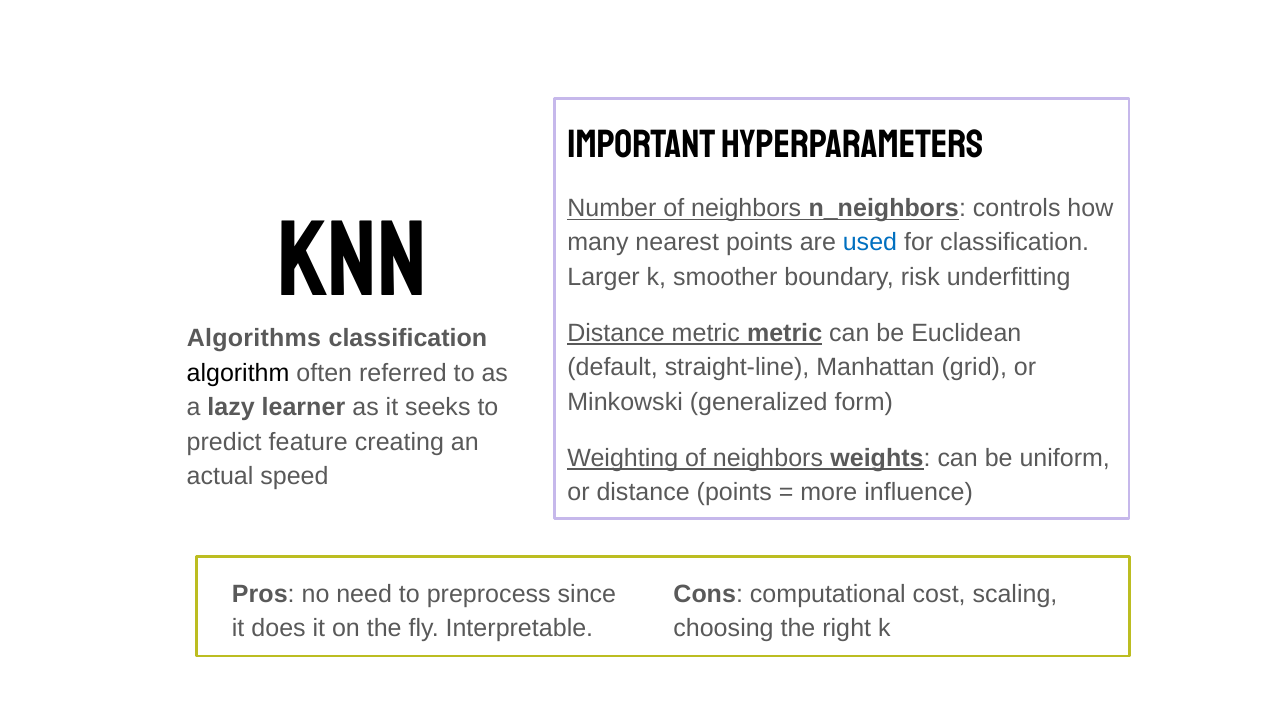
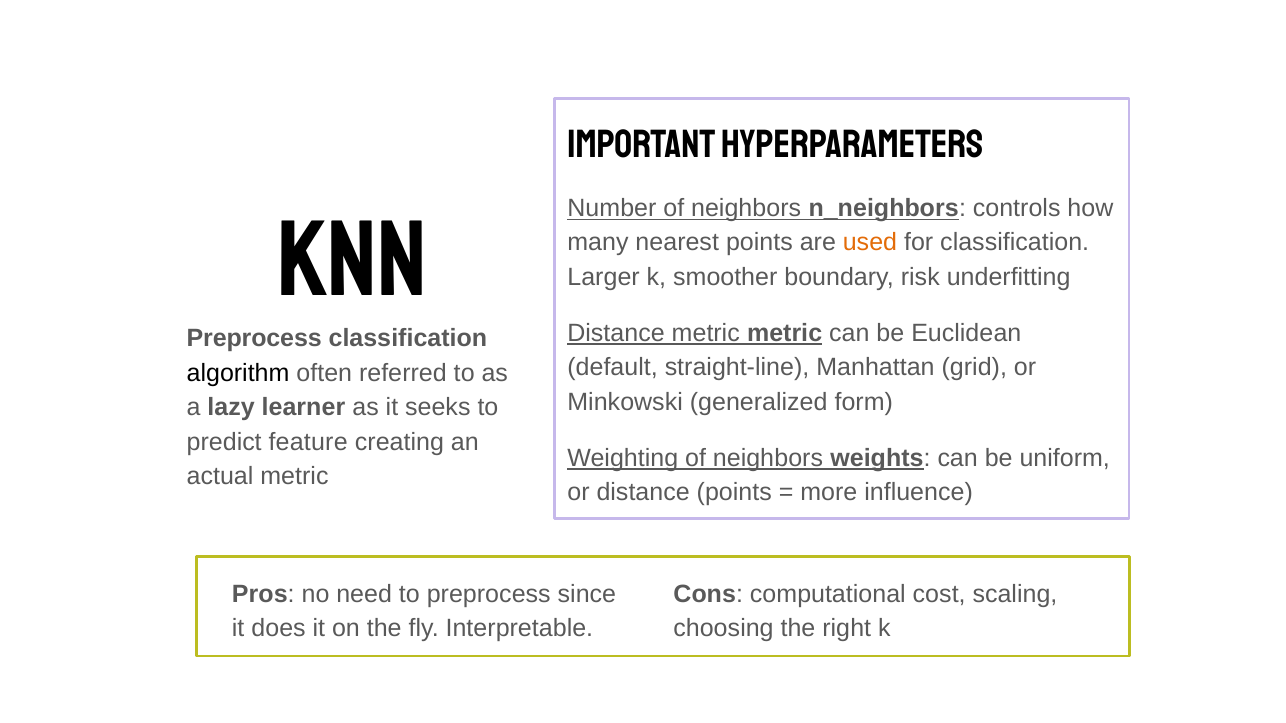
used colour: blue -> orange (870, 243)
Algorithms: Algorithms -> Preprocess (254, 339)
actual speed: speed -> metric (294, 477)
